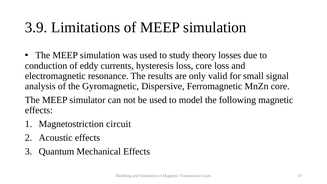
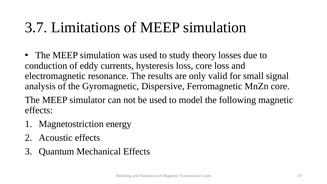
3.9: 3.9 -> 3.7 (36, 27)
circuit: circuit -> energy (119, 124)
